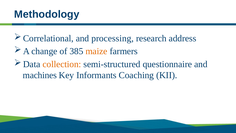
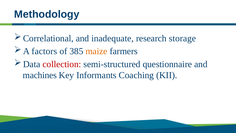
processing: processing -> inadequate (113, 38)
address: address -> storage (183, 38)
change: change -> factors (44, 51)
collection colour: orange -> red (62, 64)
